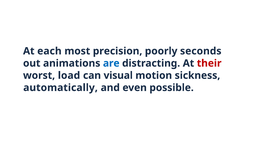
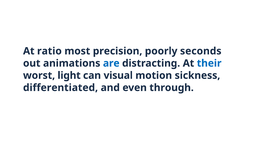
each: each -> ratio (49, 51)
their colour: red -> blue (209, 63)
load: load -> light (69, 76)
automatically: automatically -> differentiated (61, 88)
possible: possible -> through (172, 88)
